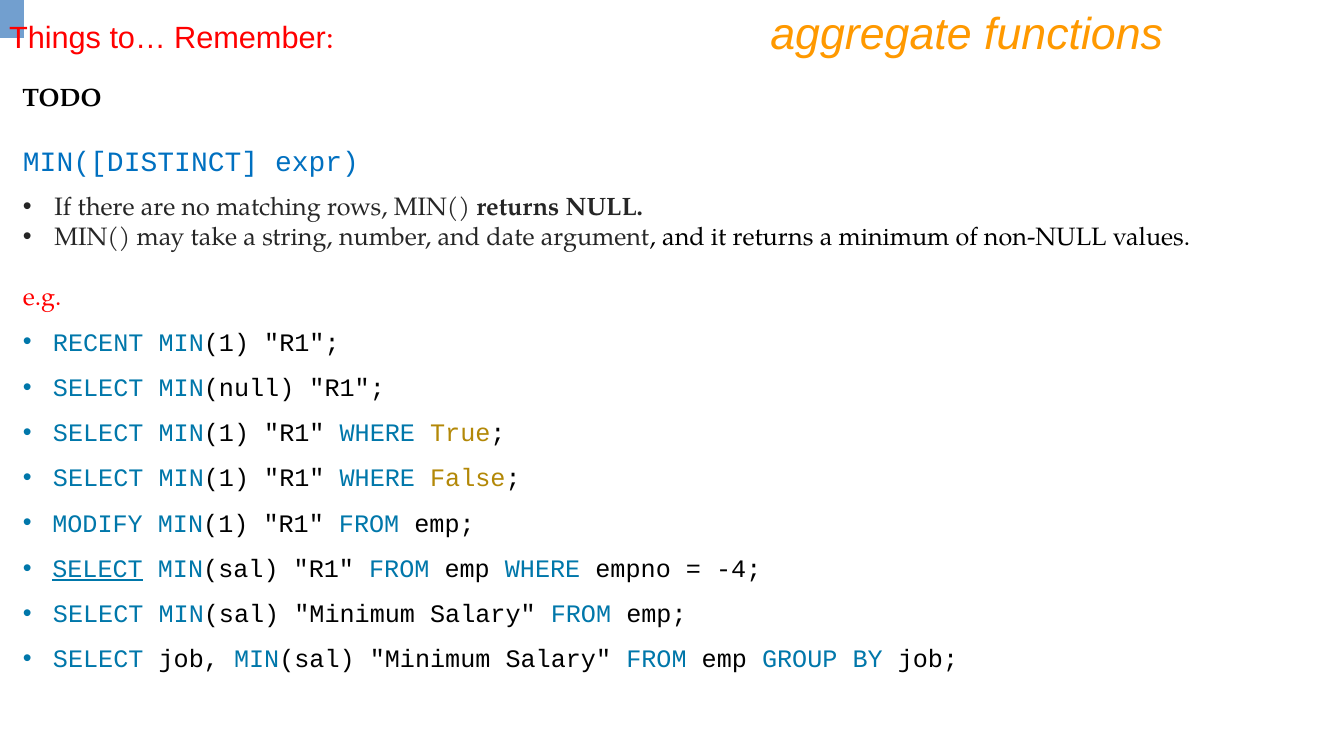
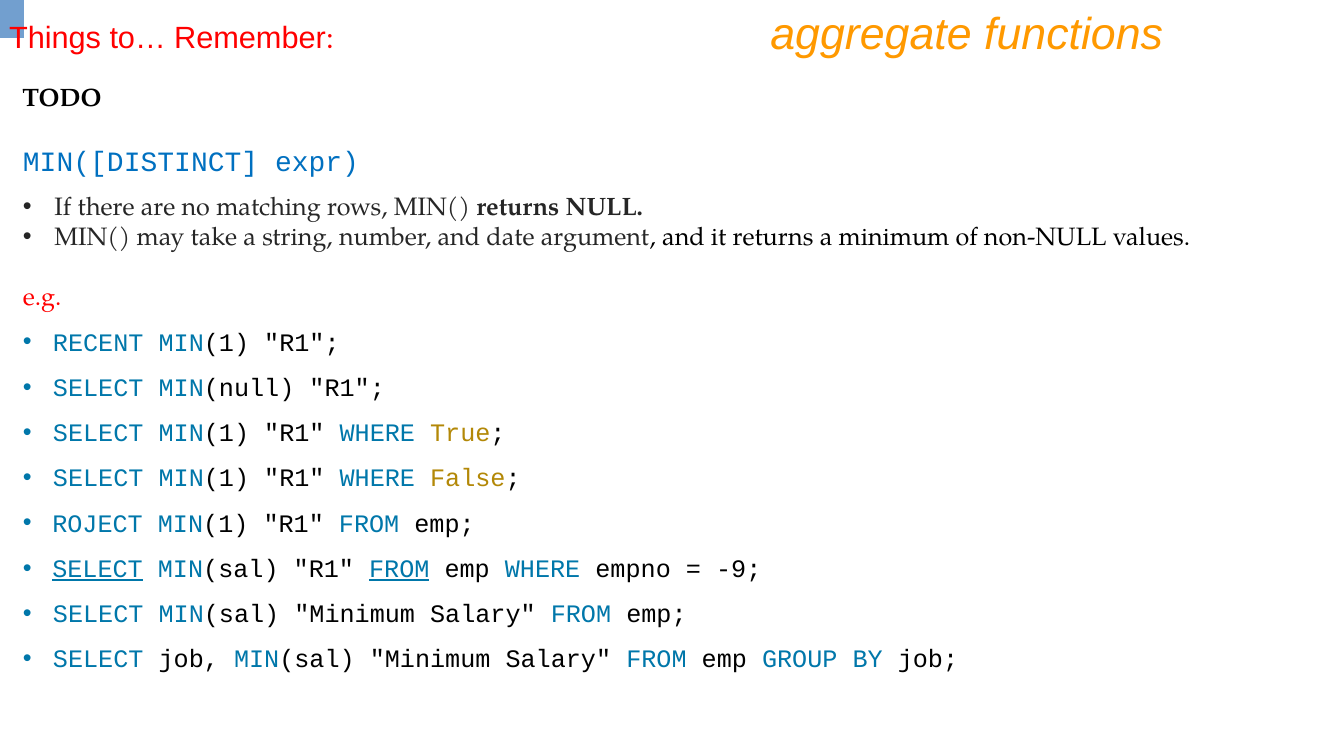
MODIFY: MODIFY -> ROJECT (98, 524)
FROM underline: none -> present (399, 569)
-4: -4 -> -9 (739, 569)
